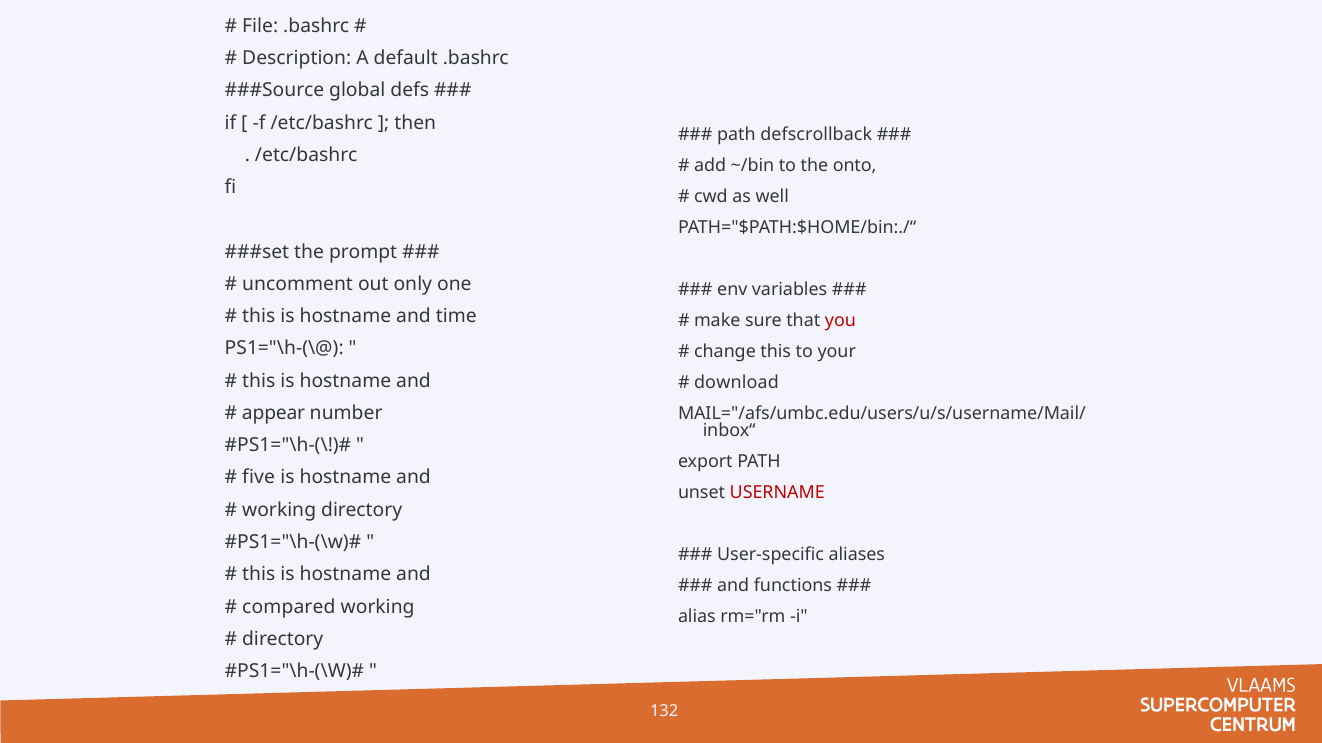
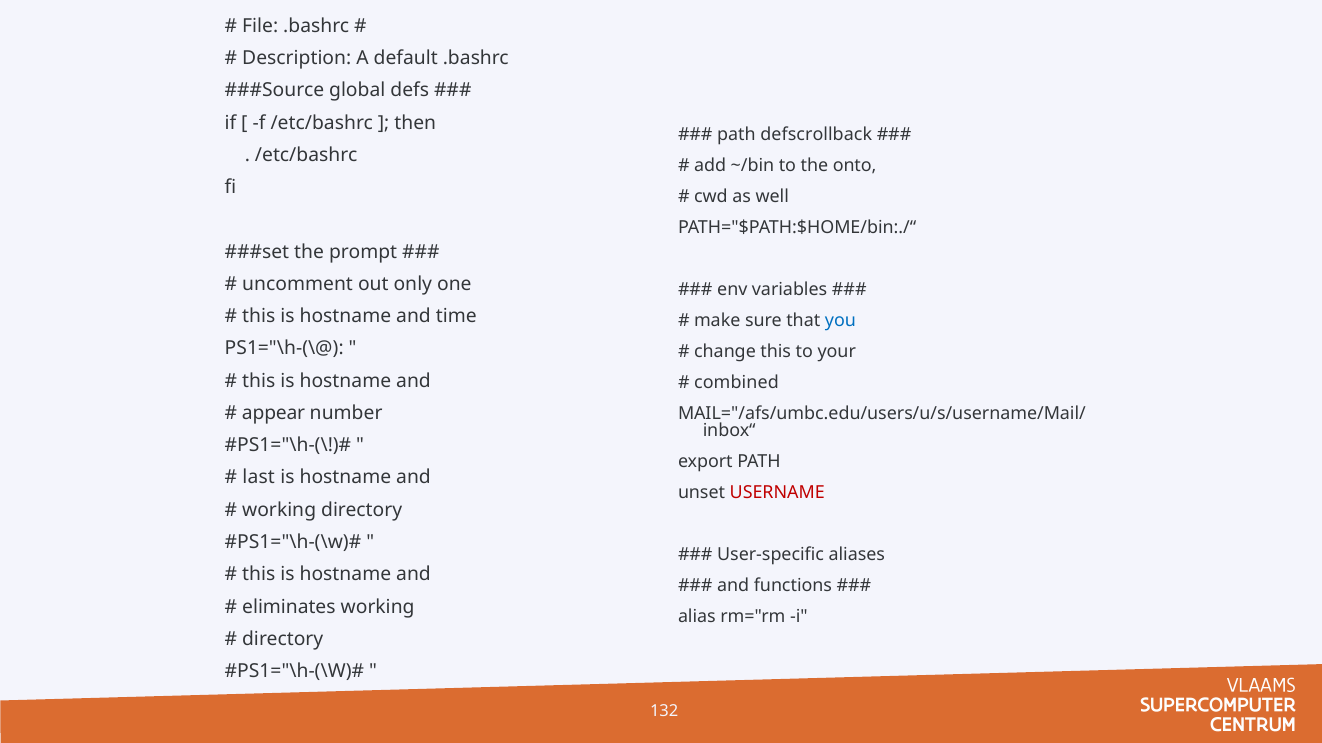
you colour: red -> blue (840, 321)
download: download -> combined (736, 383)
five: five -> last (259, 478)
compared: compared -> eliminates (289, 607)
